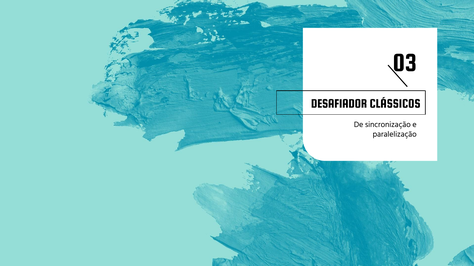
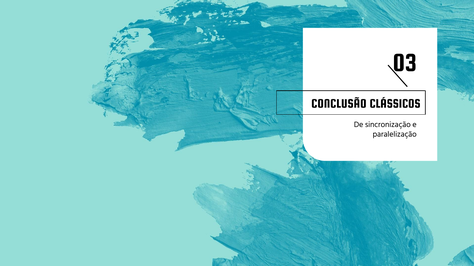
DESAFIADOR: DESAFIADOR -> CONCLUSÃO (339, 104)
